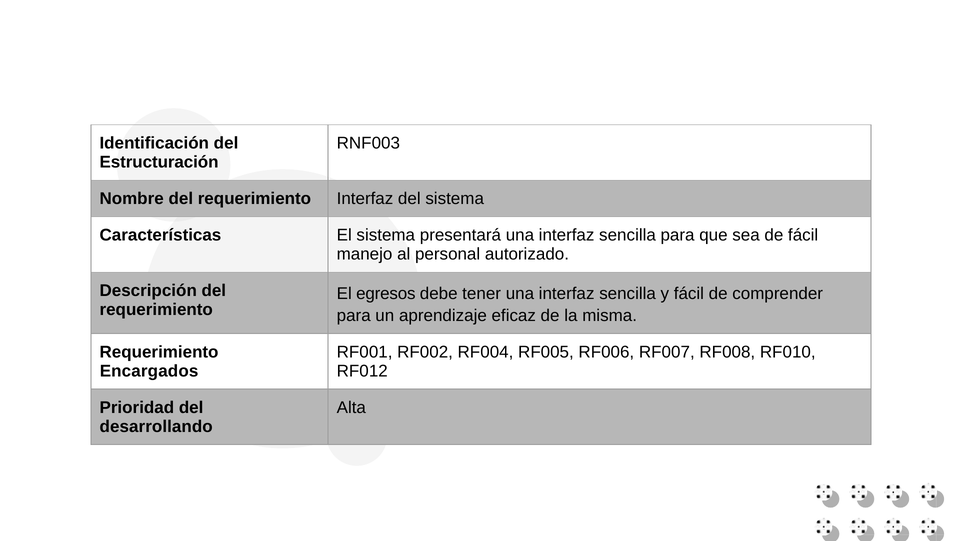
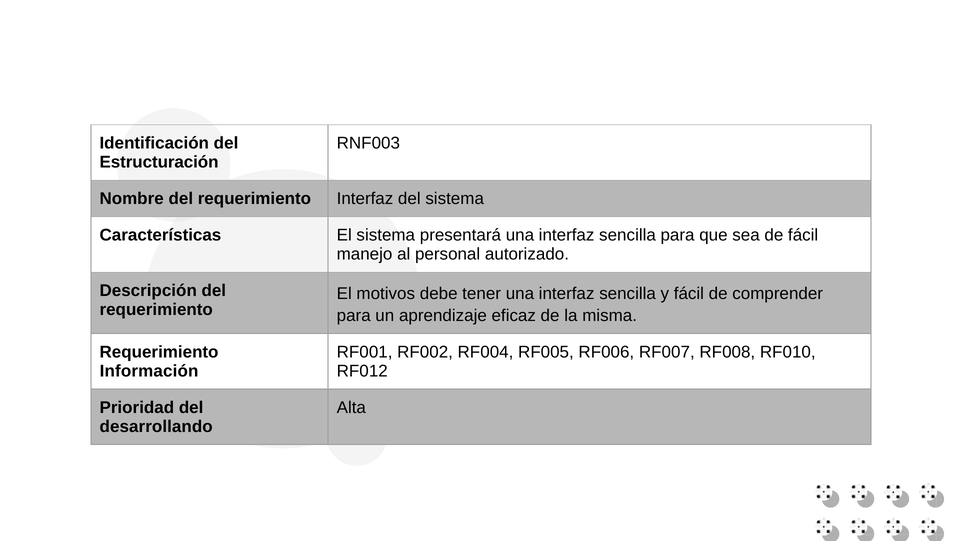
egresos: egresos -> motivos (386, 294)
Encargados: Encargados -> Información (149, 371)
